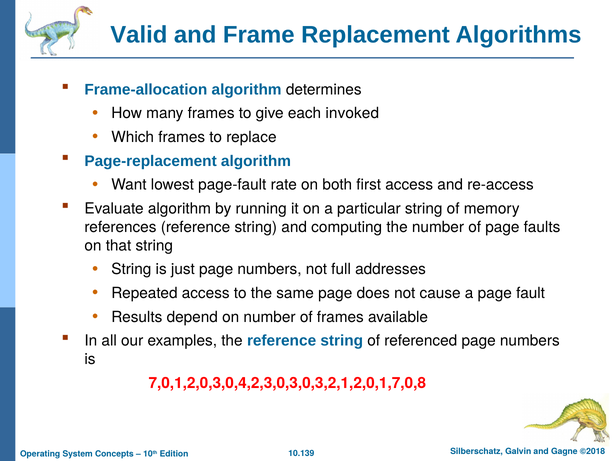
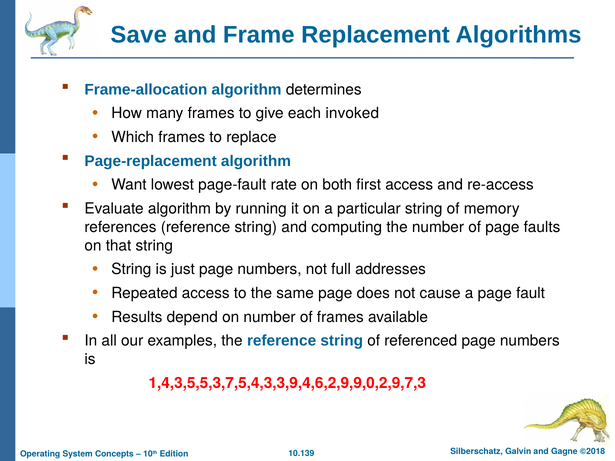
Valid: Valid -> Save (139, 35)
7,0,1,2,0,3,0,4,2,3,0,3,0,3,2,1,2,0,1,7,0,8: 7,0,1,2,0,3,0,4,2,3,0,3,0,3,2,1,2,0,1,7,0,8 -> 1,4,3,5,5,3,7,5,4,3,3,9,4,6,2,9,9,0,2,9,7,3 (287, 383)
